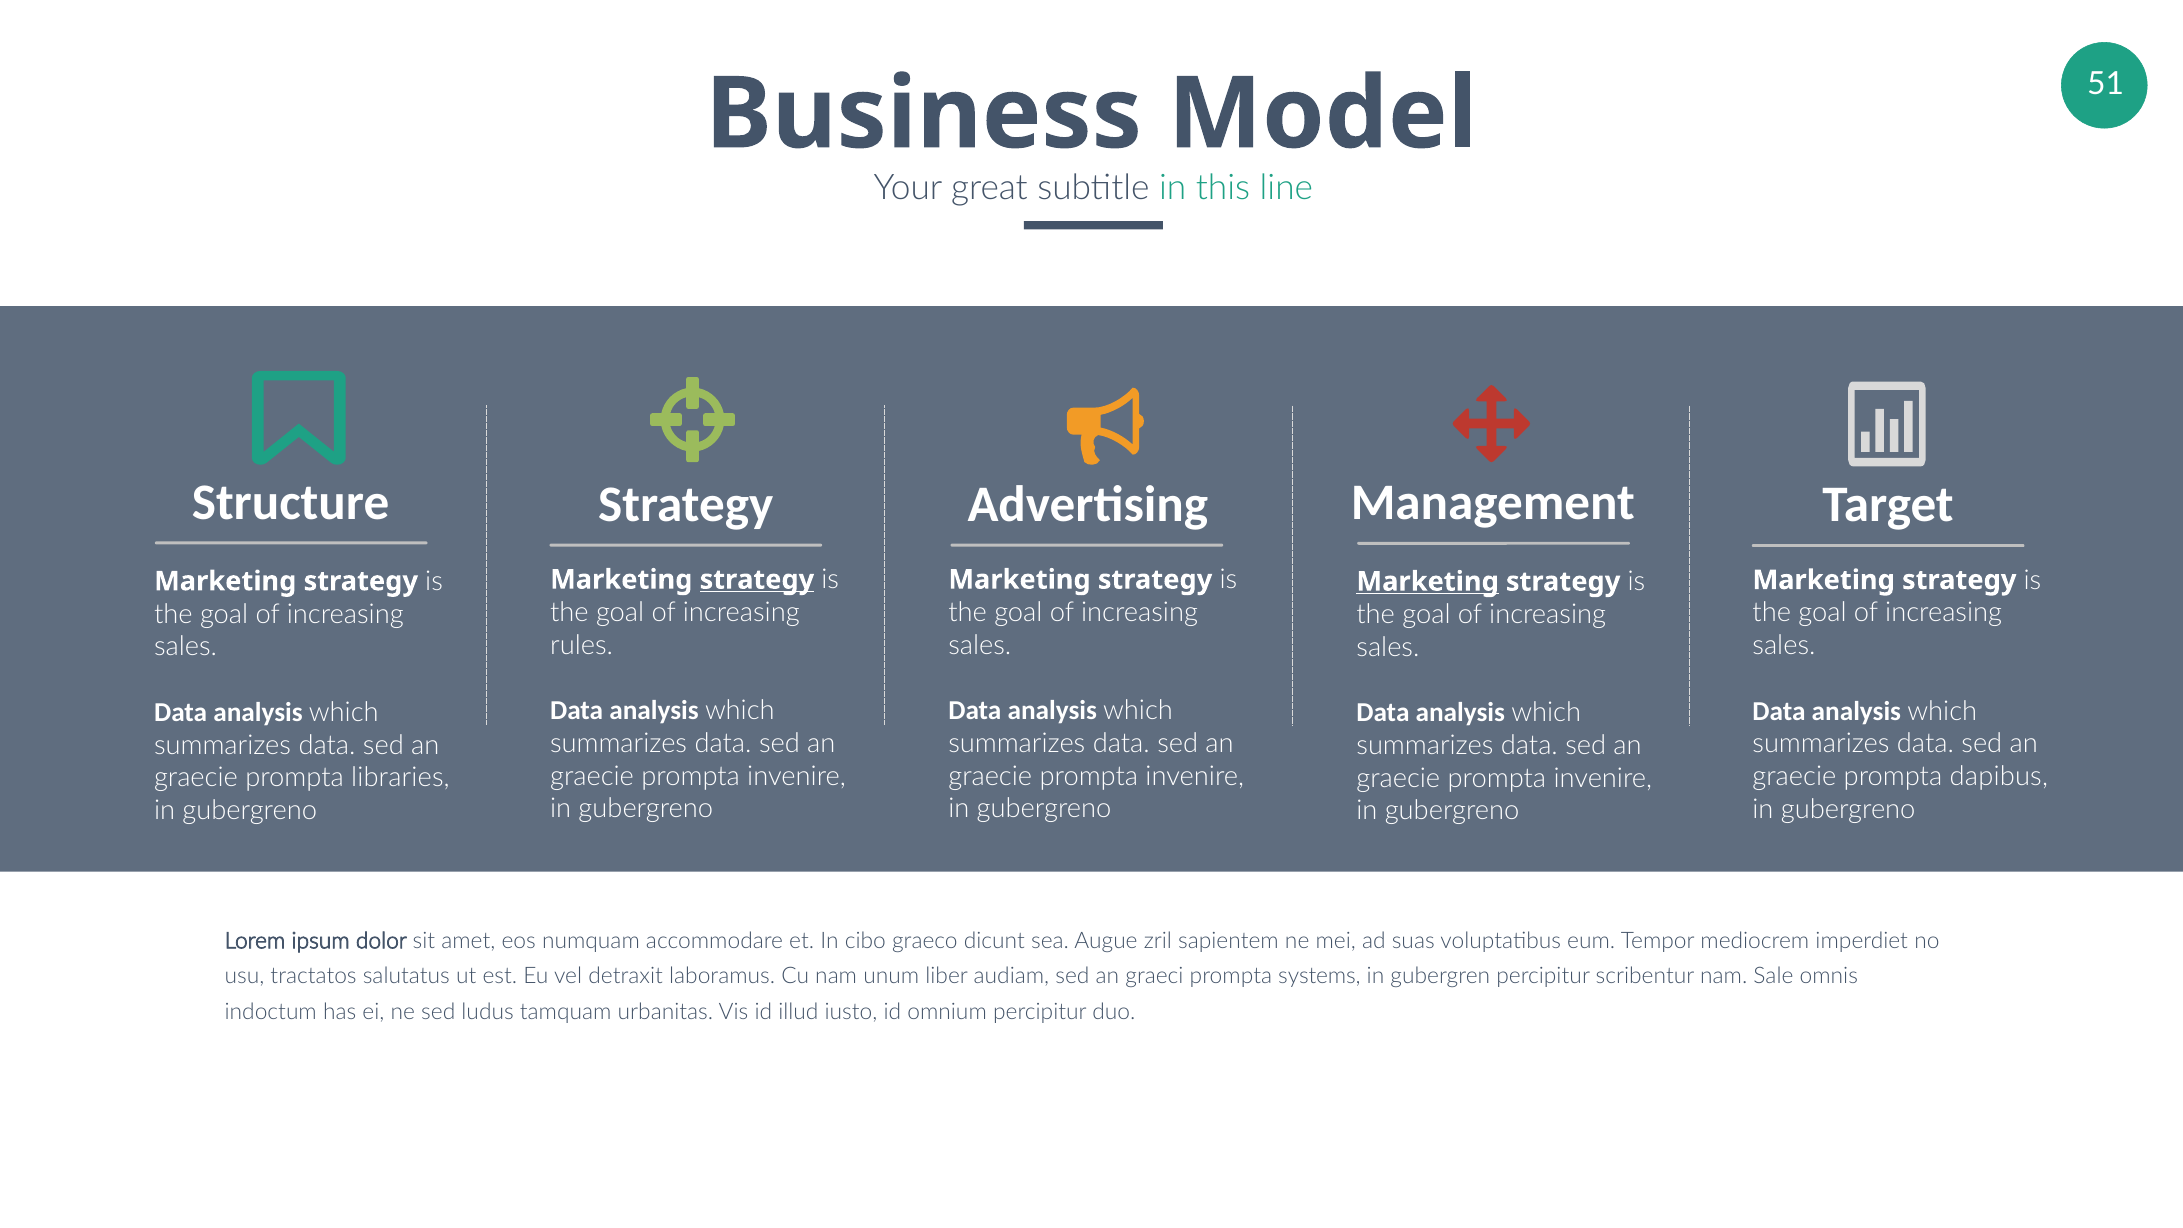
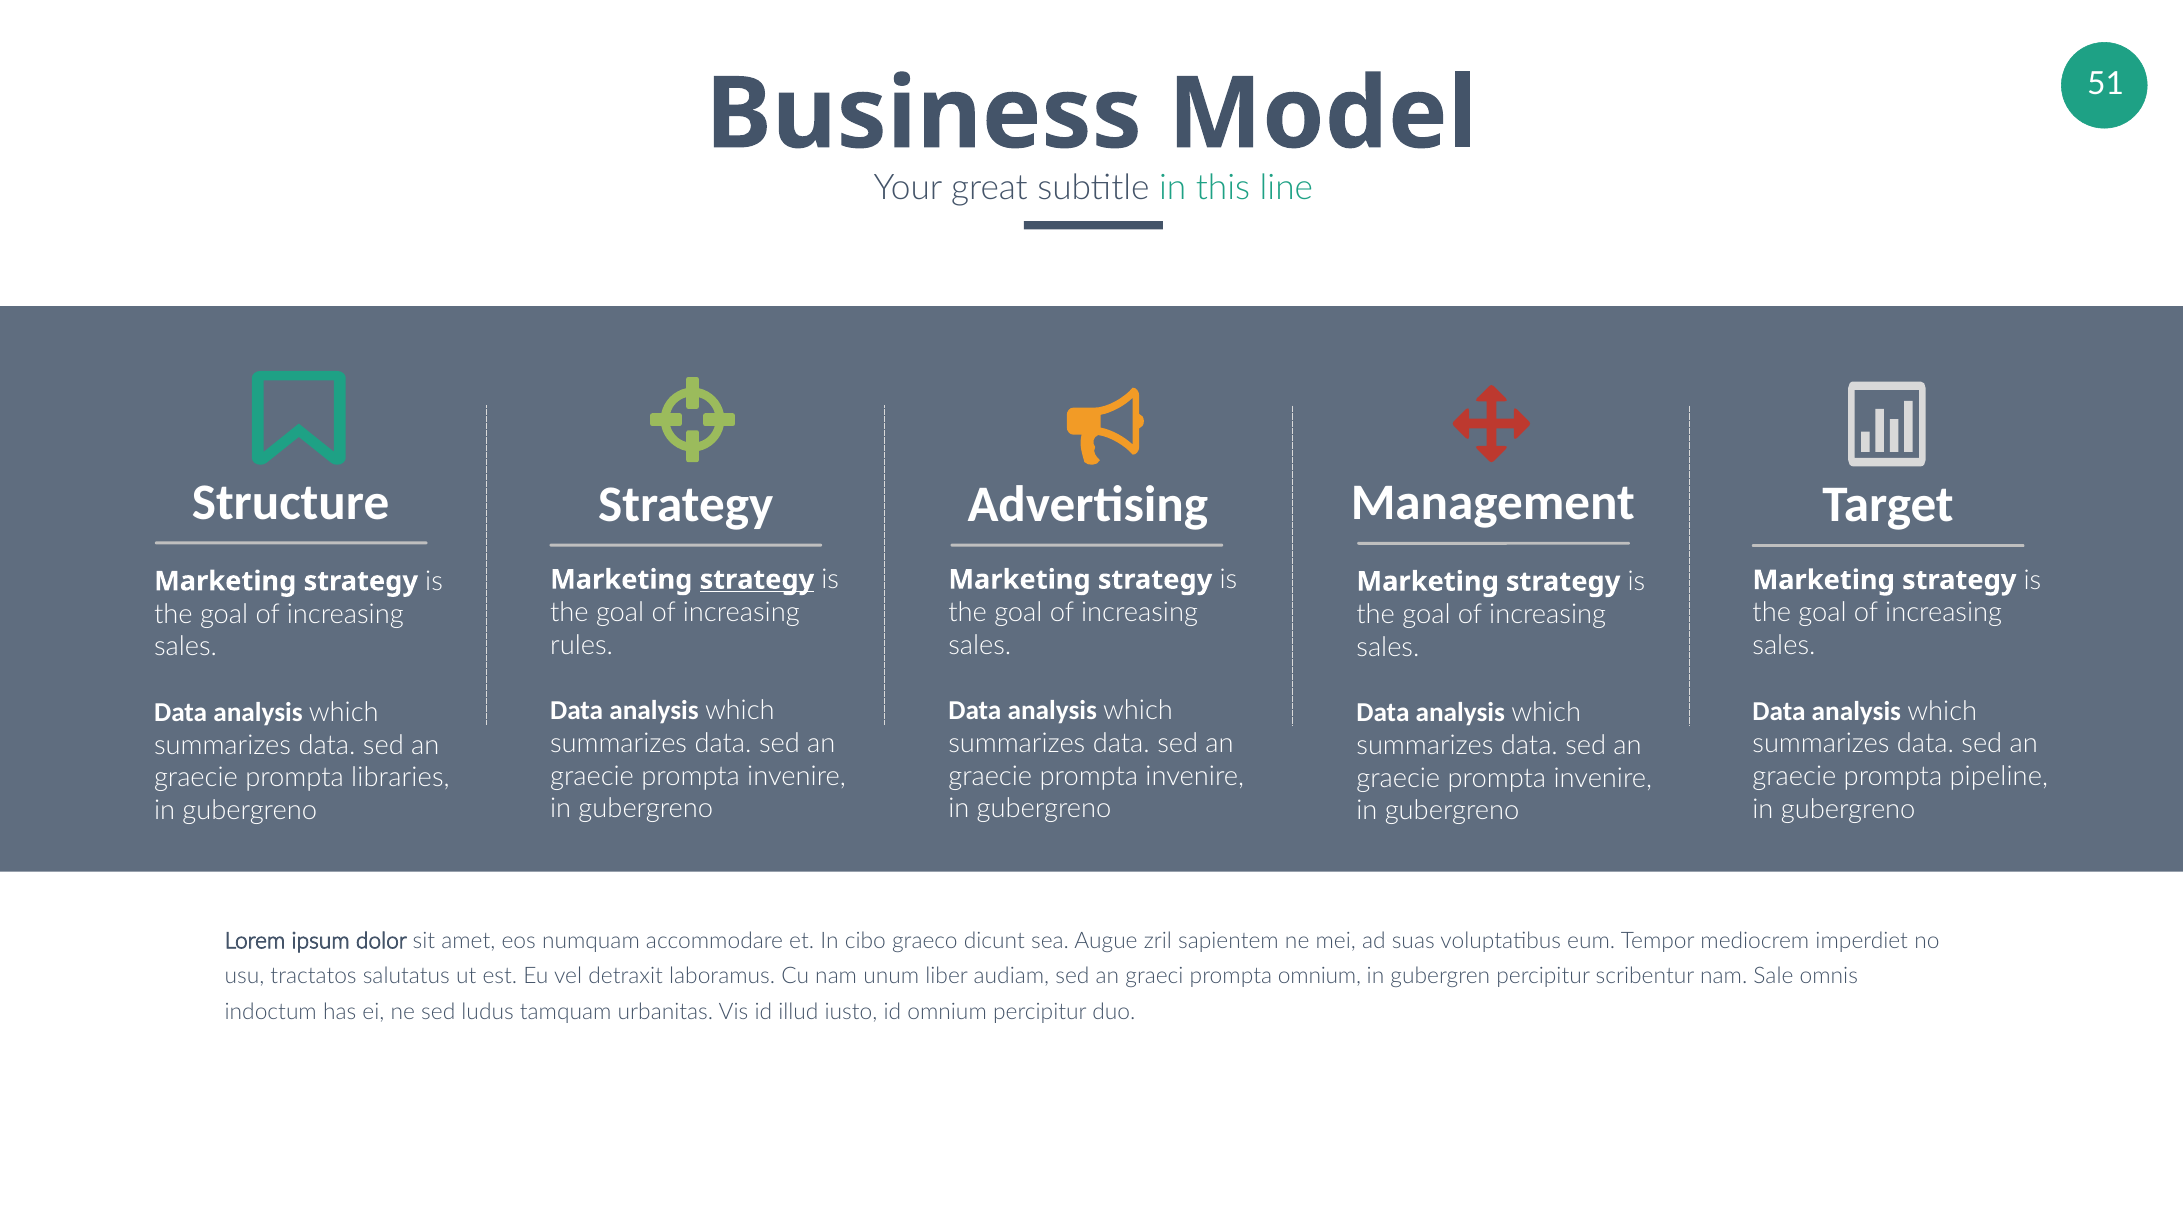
Marketing underline: present -> none (1428, 582)
dapibus: dapibus -> pipeline (1999, 777)
prompta systems: systems -> omnium (1320, 976)
